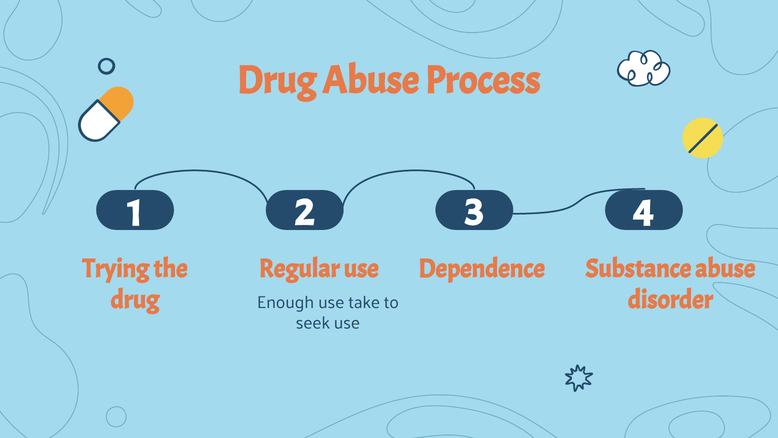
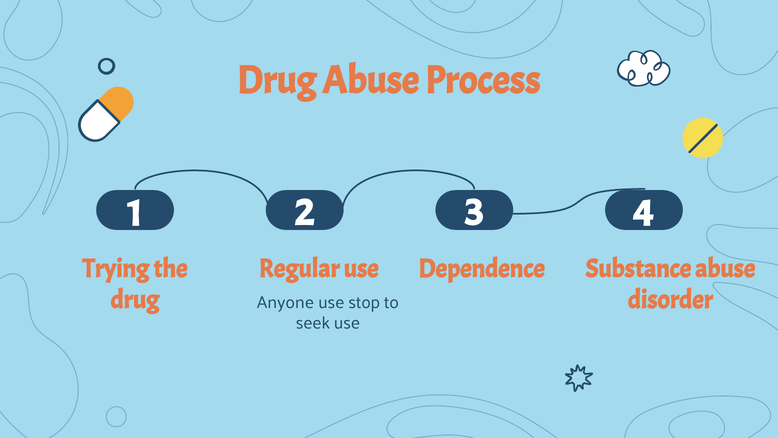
Enough: Enough -> Anyone (285, 302)
take: take -> stop (364, 302)
